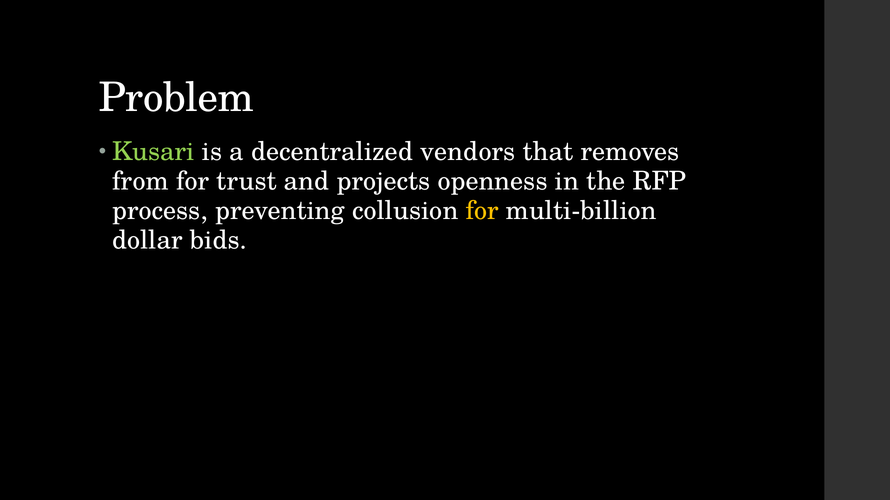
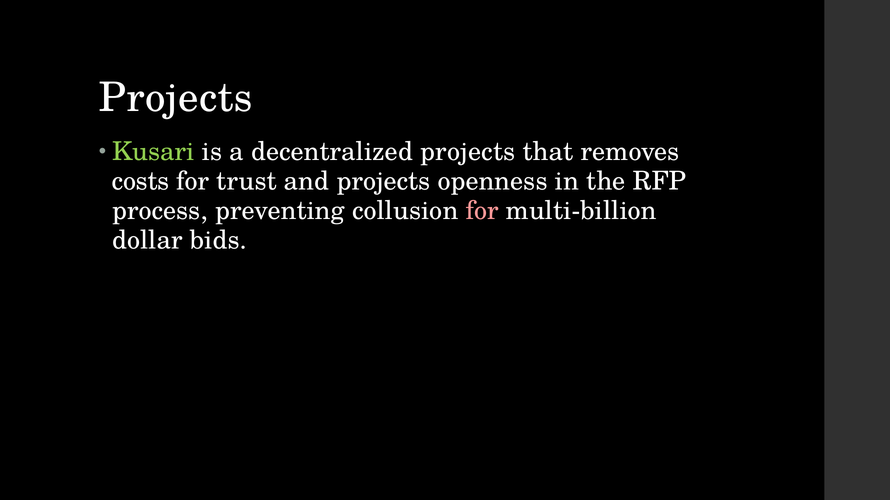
Problem: Problem -> Projects (176, 98)
decentralized vendors: vendors -> projects (468, 152)
from: from -> costs (141, 181)
for colour: yellow -> pink (482, 211)
